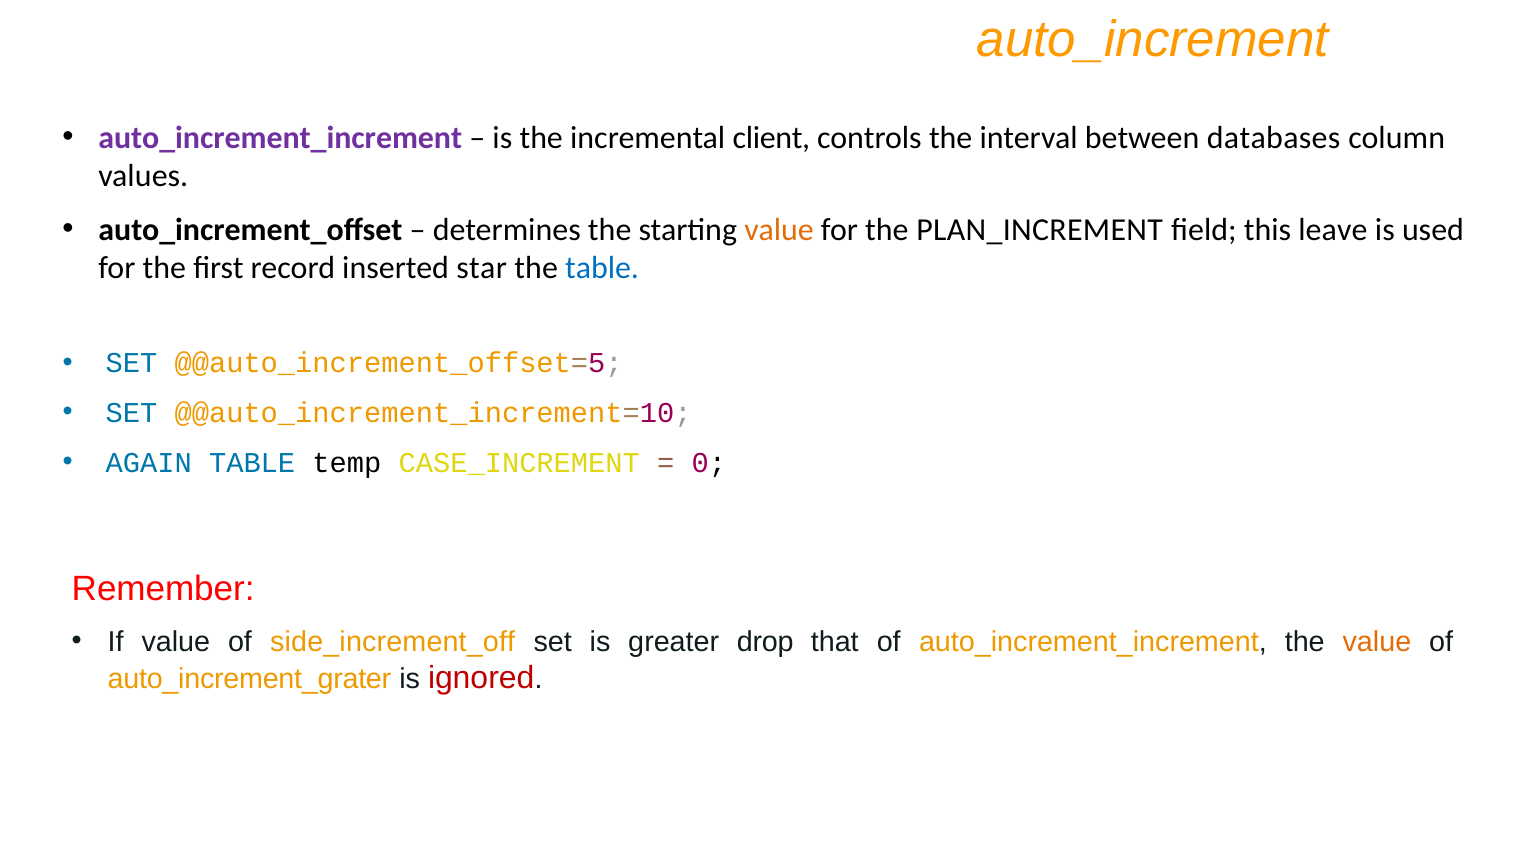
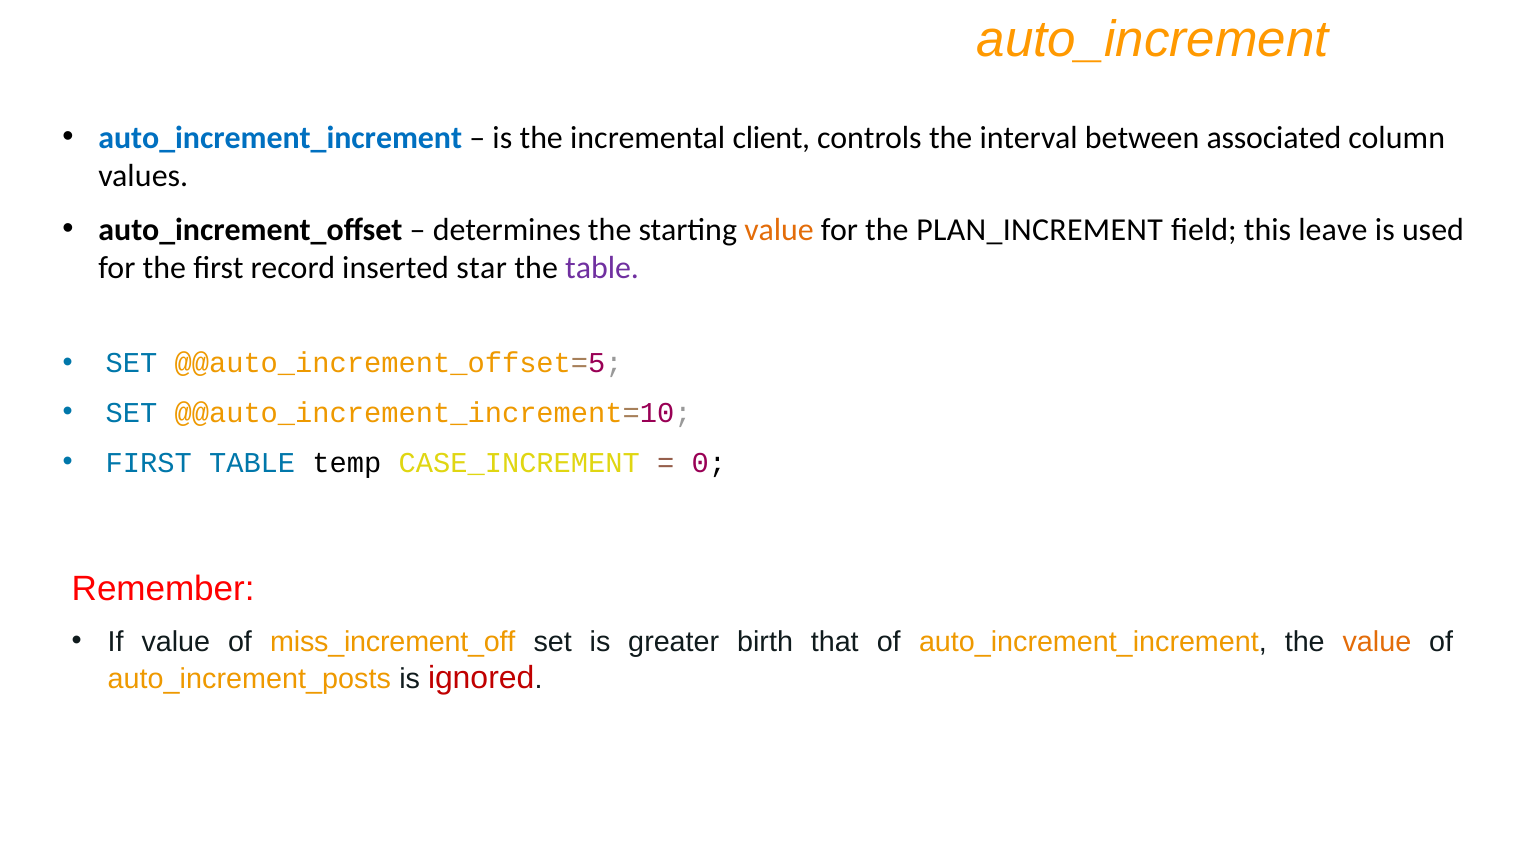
auto_increment_increment colour: purple -> blue (280, 138)
databases: databases -> associated (1274, 138)
table colour: blue -> purple (602, 268)
AGAIN: AGAIN -> FIRST (149, 463)
side_increment_off: side_increment_off -> miss_increment_off (393, 641)
drop: drop -> birth (765, 641)
auto_increment_grater: auto_increment_grater -> auto_increment_posts (249, 679)
